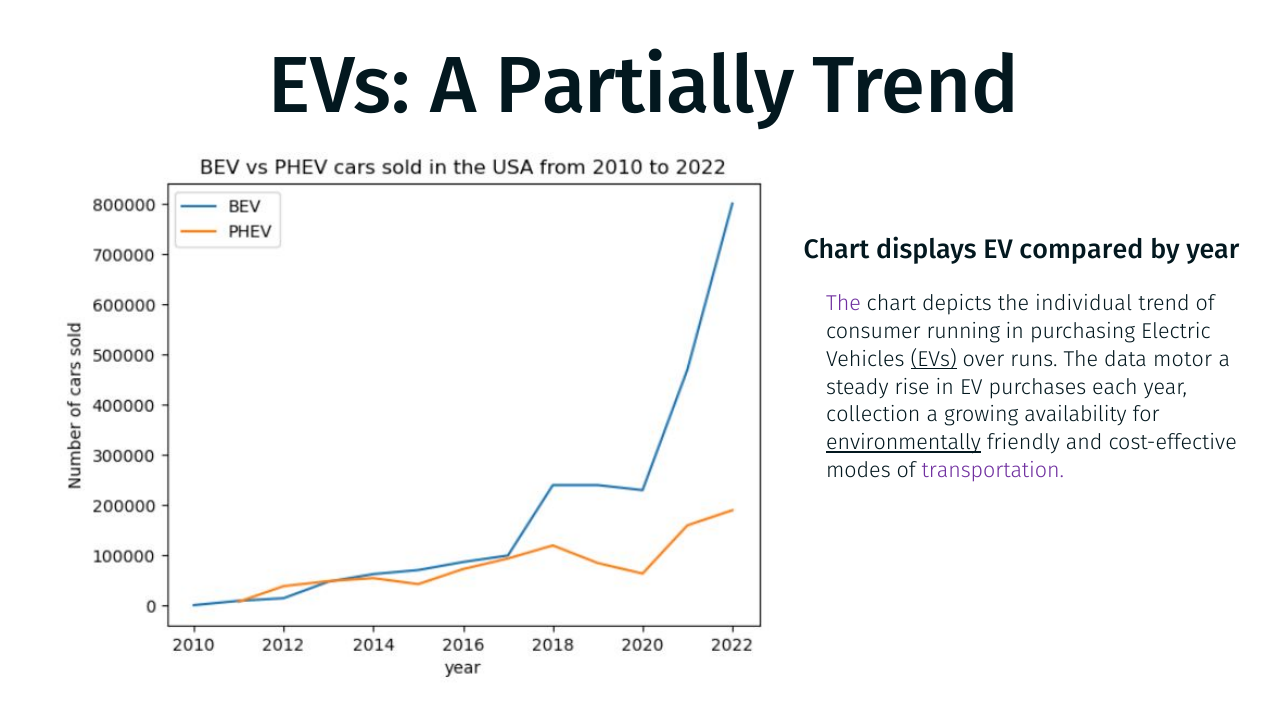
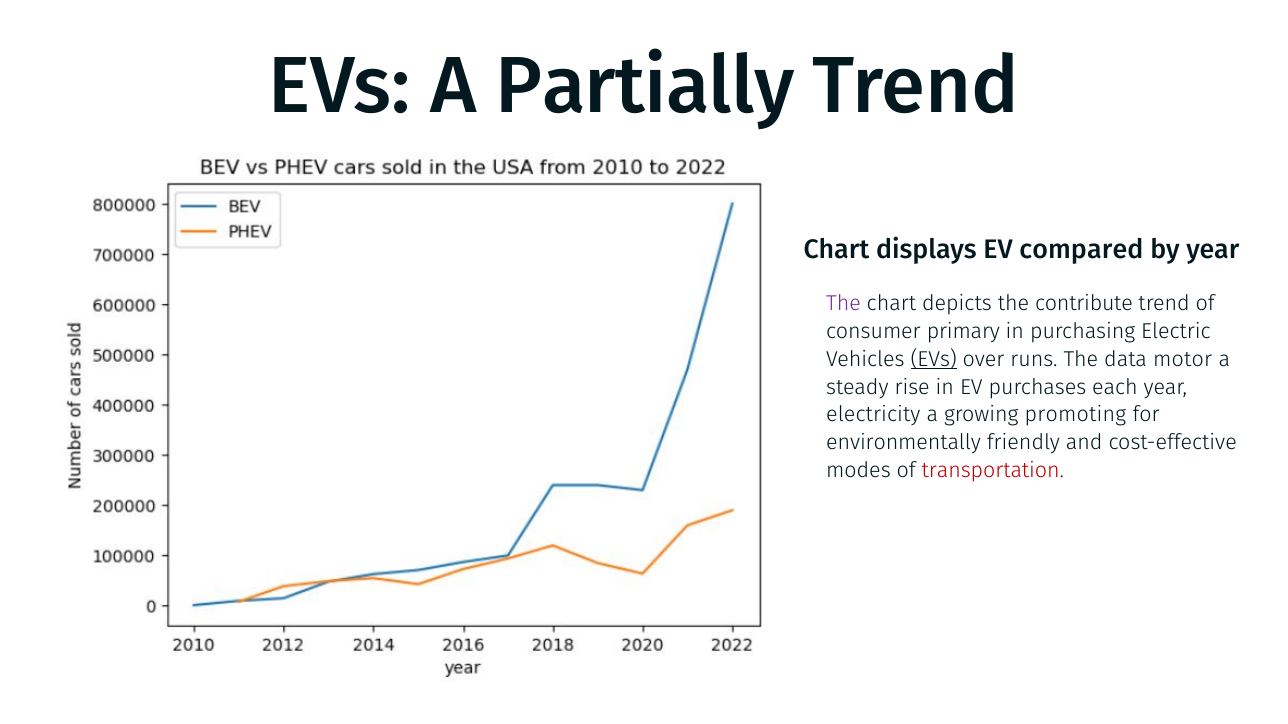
individual: individual -> contribute (1084, 304)
running: running -> primary (963, 331)
collection: collection -> electricity (873, 415)
availability: availability -> promoting (1075, 415)
environmentally underline: present -> none (904, 443)
transportation colour: purple -> red (993, 471)
